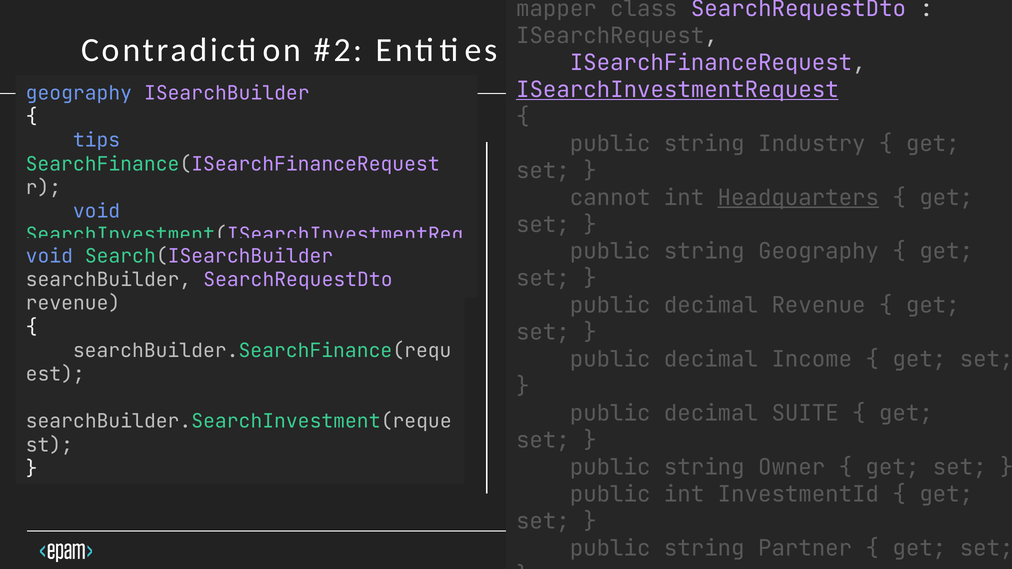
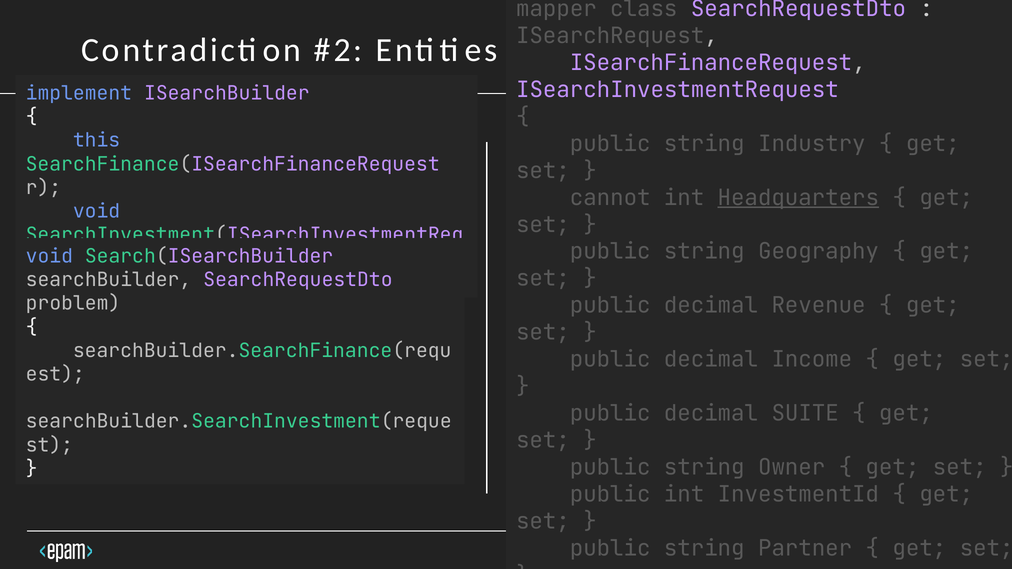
ISearchInvestmentRequest underline: present -> none (677, 90)
geography: geography -> implement (79, 93)
tips: tips -> this (97, 140)
revenue: revenue -> problem (73, 304)
